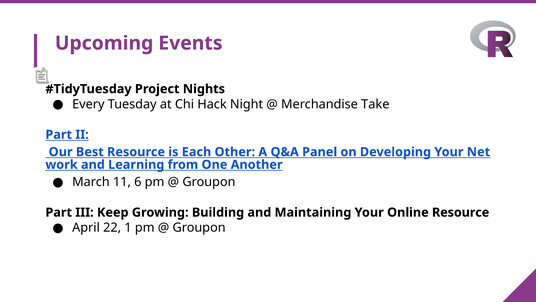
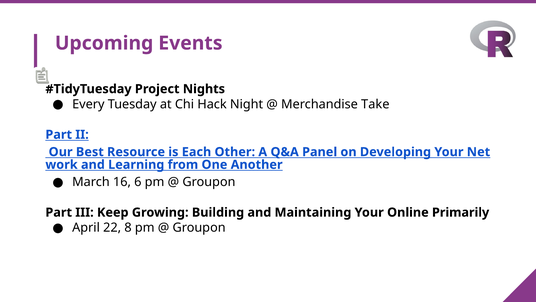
11: 11 -> 16 (122, 182)
Online Resource: Resource -> Primarily (461, 212)
1: 1 -> 8 (128, 227)
